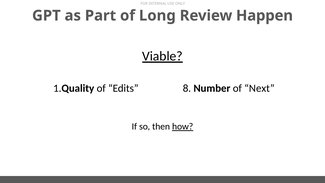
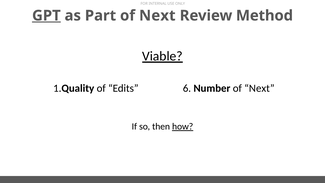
GPT underline: none -> present (46, 16)
Part of Long: Long -> Next (157, 16)
Happen: Happen -> Method (264, 16)
8: 8 -> 6 (187, 88)
